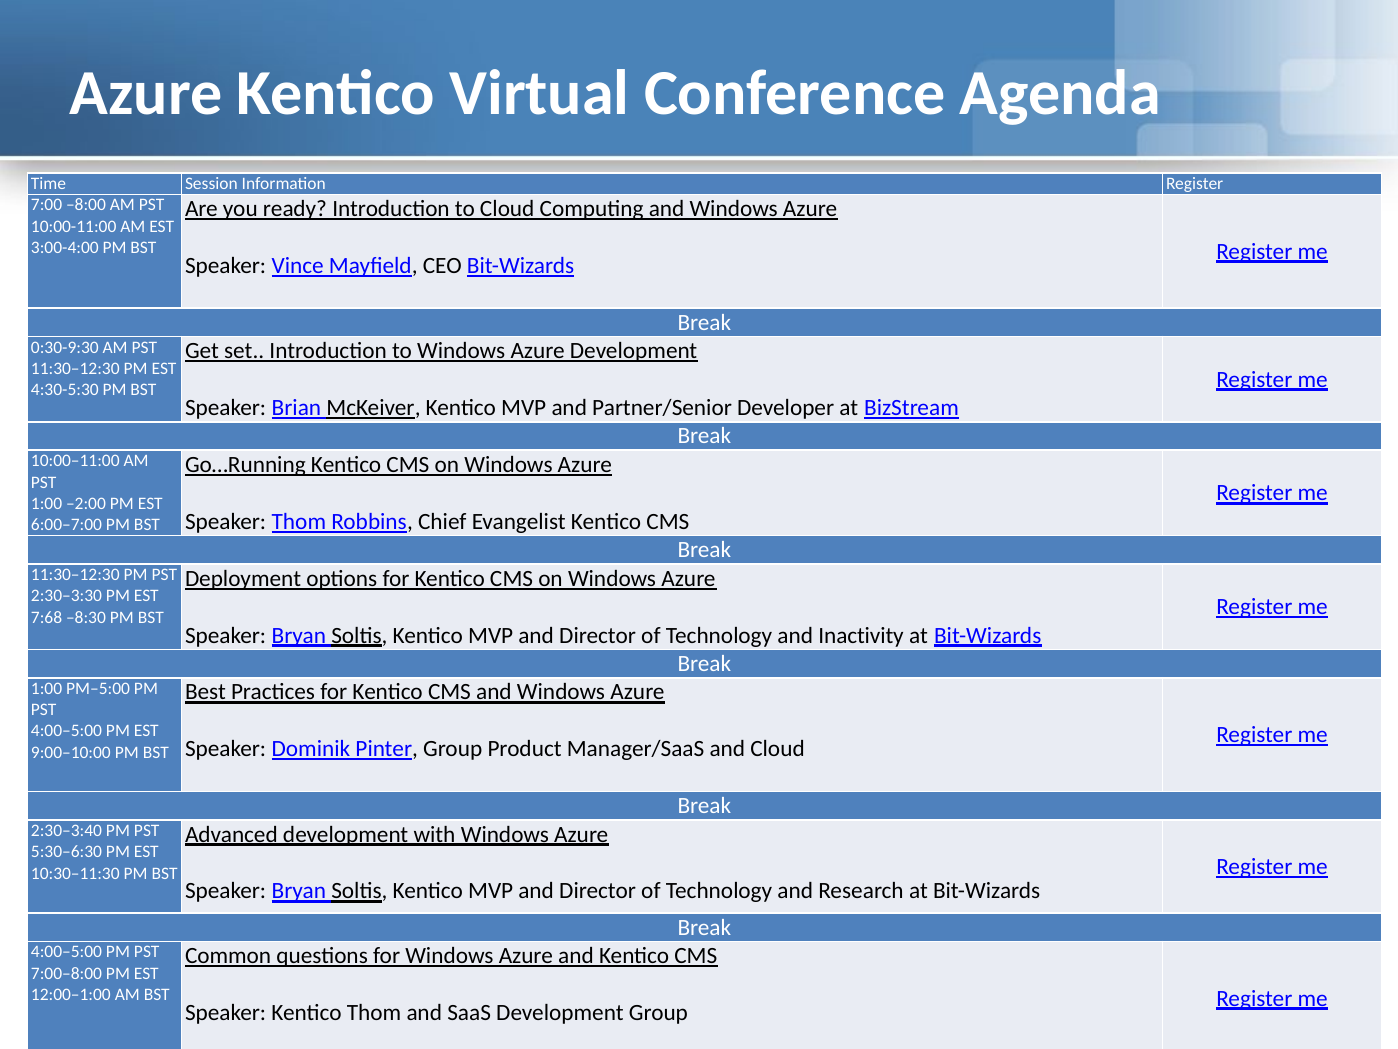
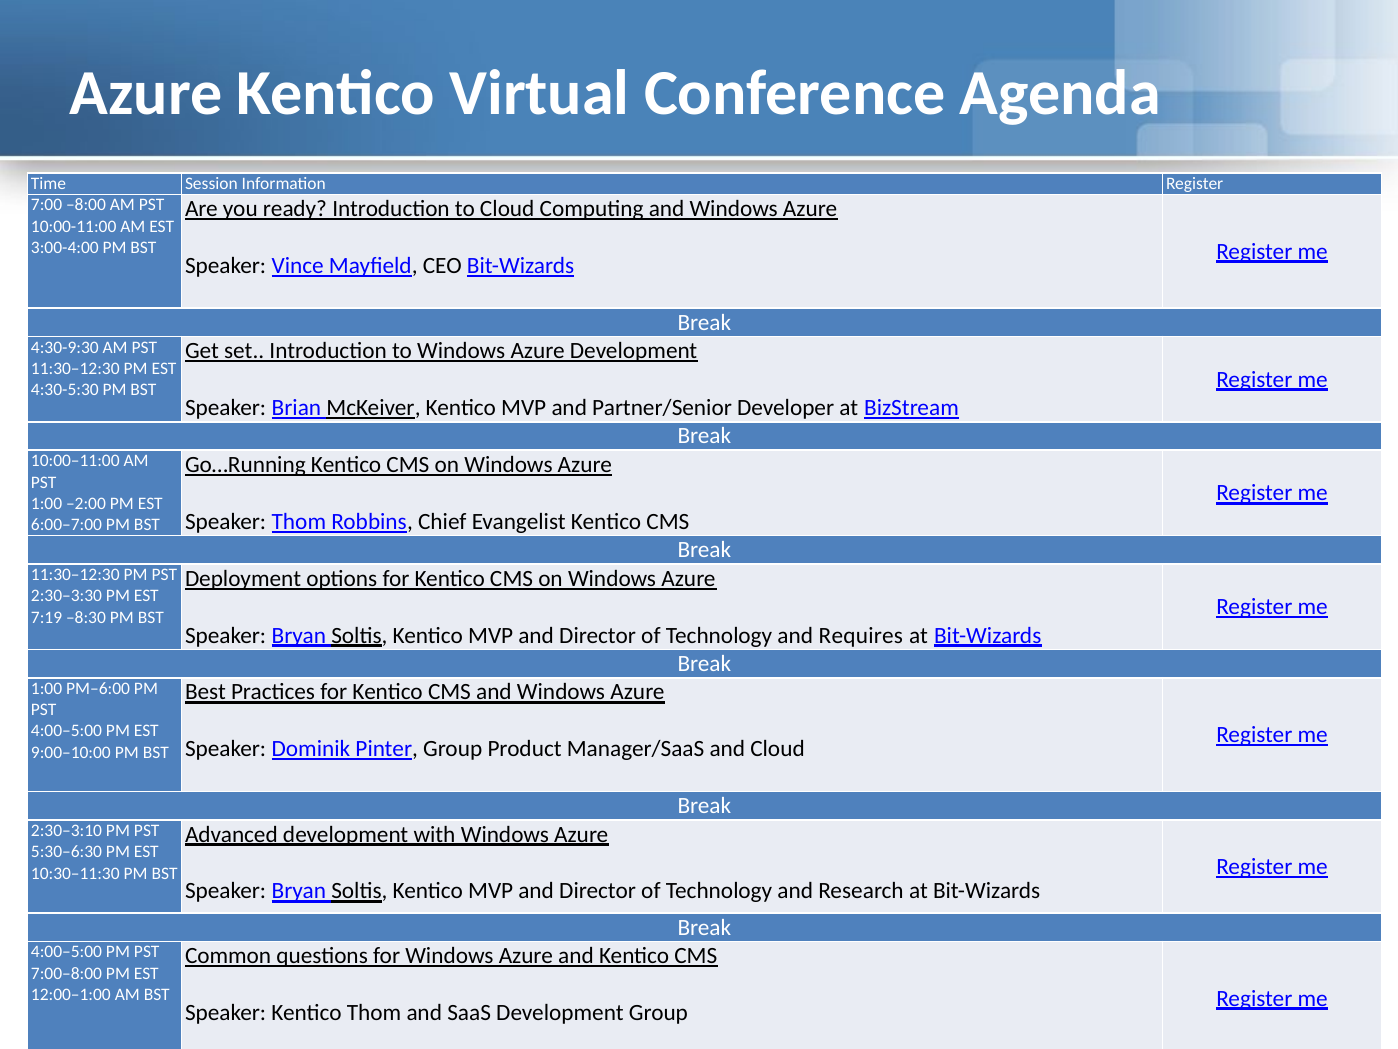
0:30-9:30: 0:30-9:30 -> 4:30-9:30 (65, 347)
7:68: 7:68 -> 7:19 (47, 617)
Inactivity: Inactivity -> Requires (861, 635)
PM–5:00: PM–5:00 -> PM–6:00 (98, 688)
2:30–3:40: 2:30–3:40 -> 2:30–3:10 (66, 830)
